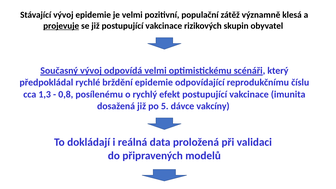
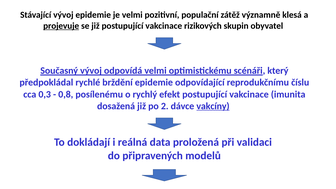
1,3: 1,3 -> 0,3 (45, 94)
5: 5 -> 2 (165, 106)
vakcíny underline: none -> present (213, 106)
